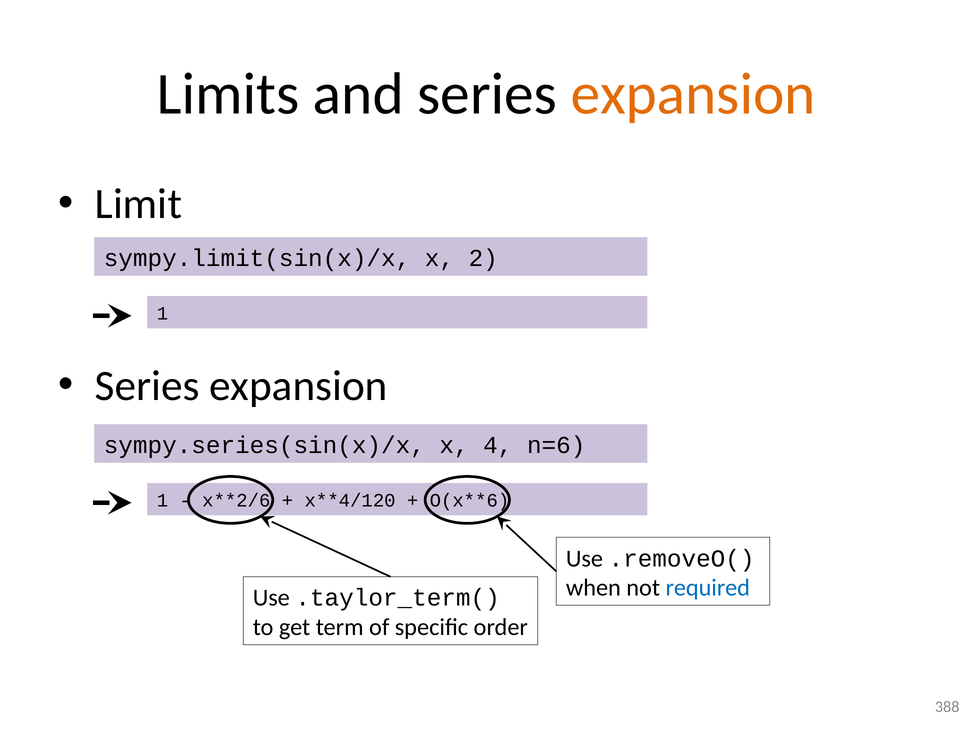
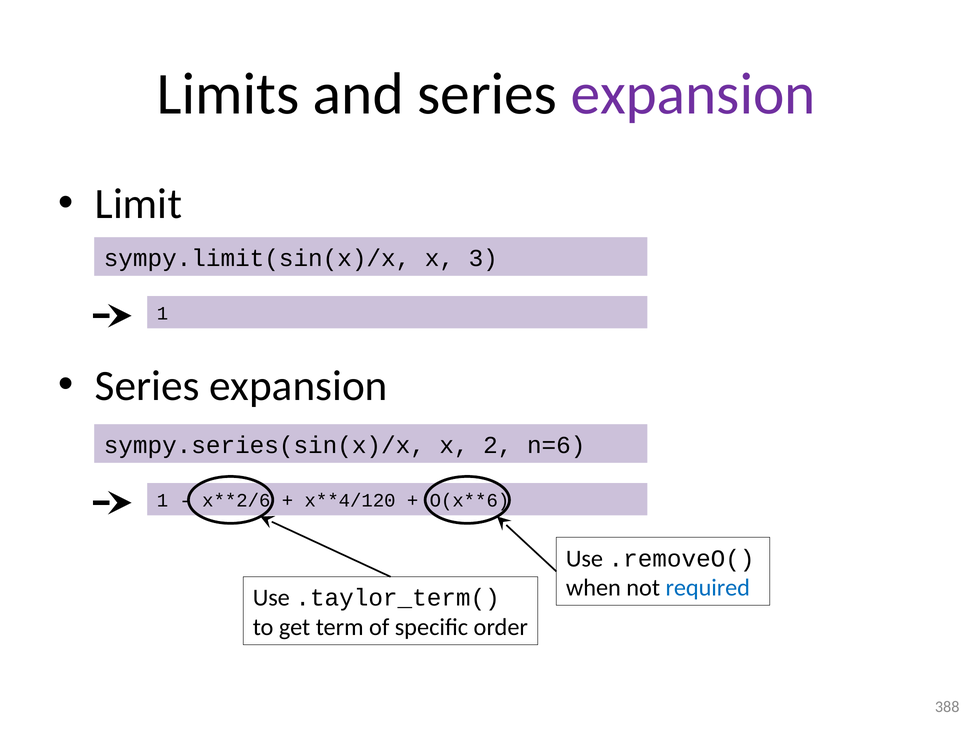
expansion colour: orange -> purple (693, 94)
2: 2 -> 3 (483, 258)
4: 4 -> 2 (498, 445)
